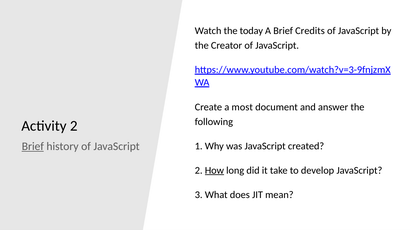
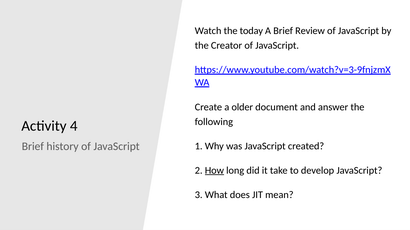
Credits: Credits -> Review (310, 31)
most: most -> older (242, 107)
Activity 2: 2 -> 4 (74, 126)
Brief underline: present -> none (33, 147)
